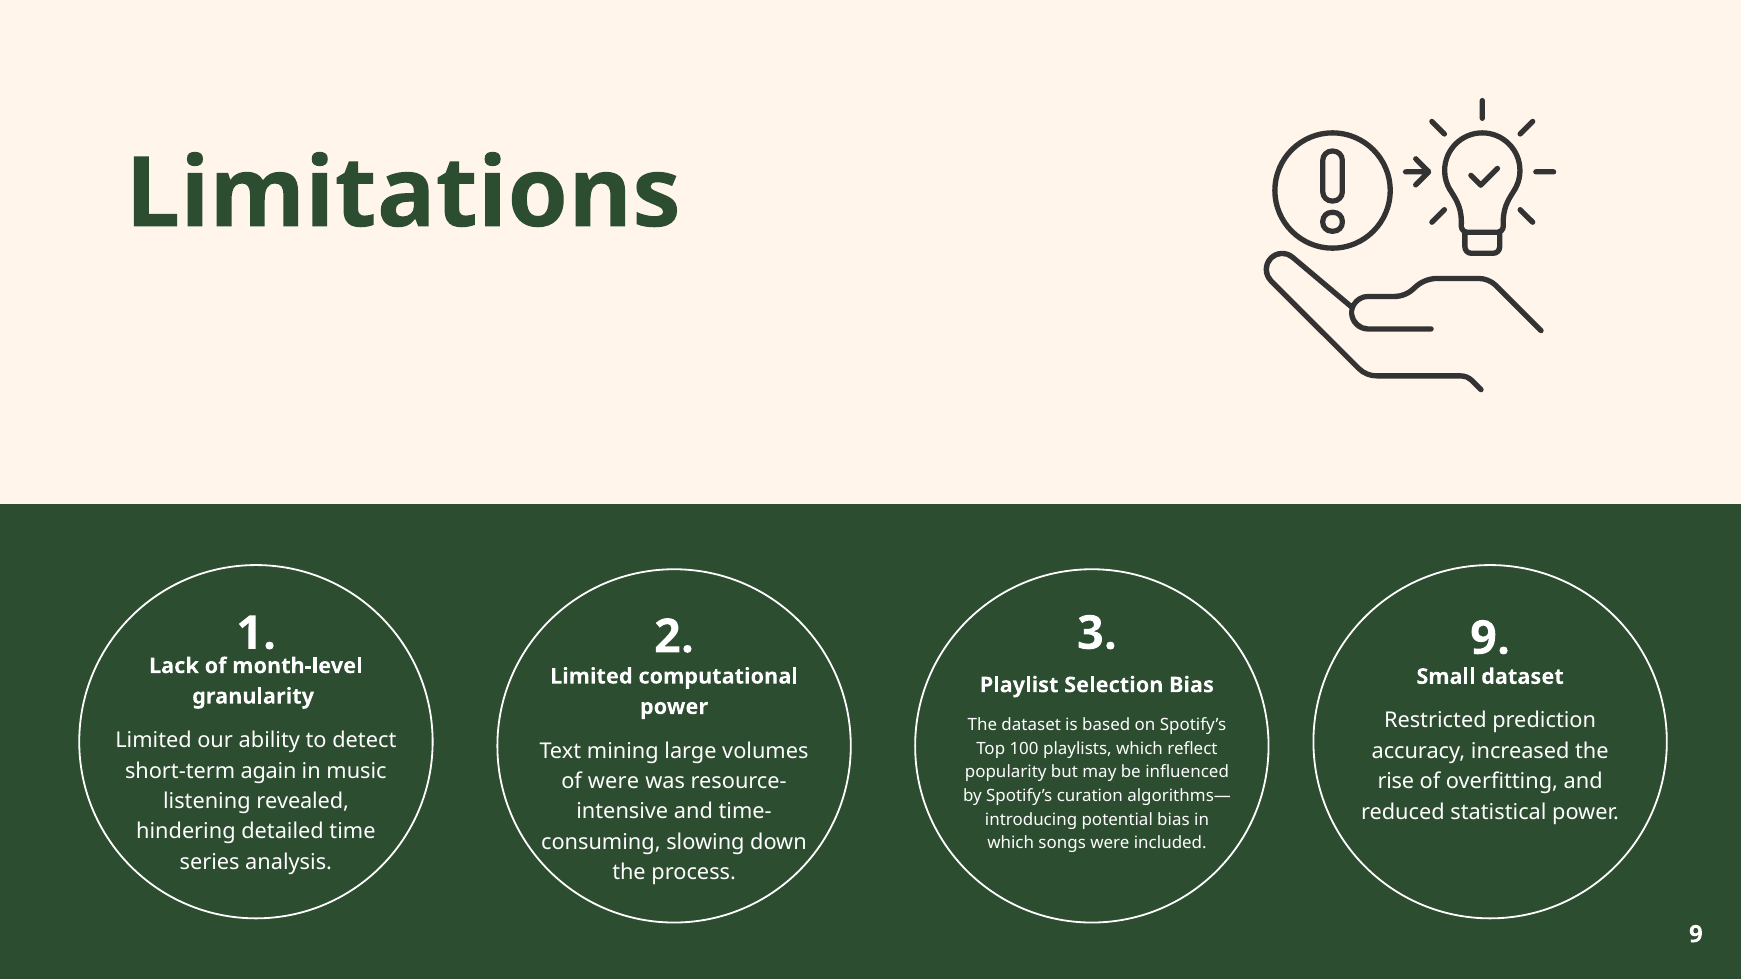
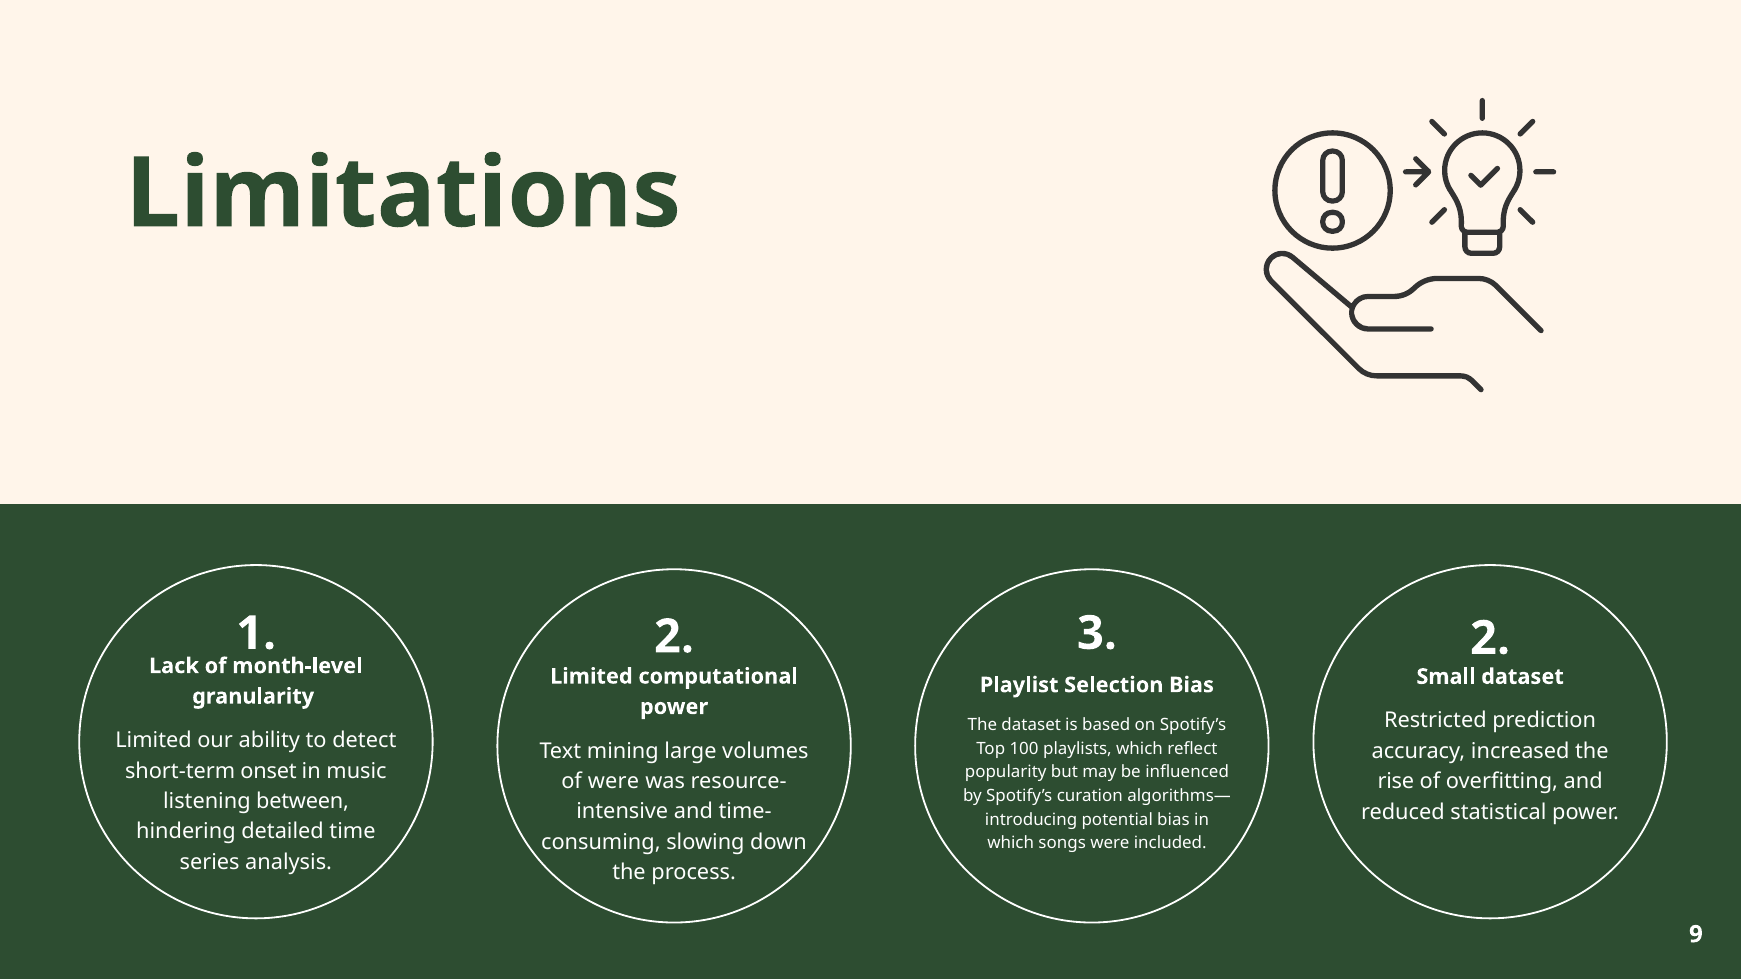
3 9: 9 -> 2 (1490, 638)
again: again -> onset (269, 771)
revealed: revealed -> between (303, 802)
